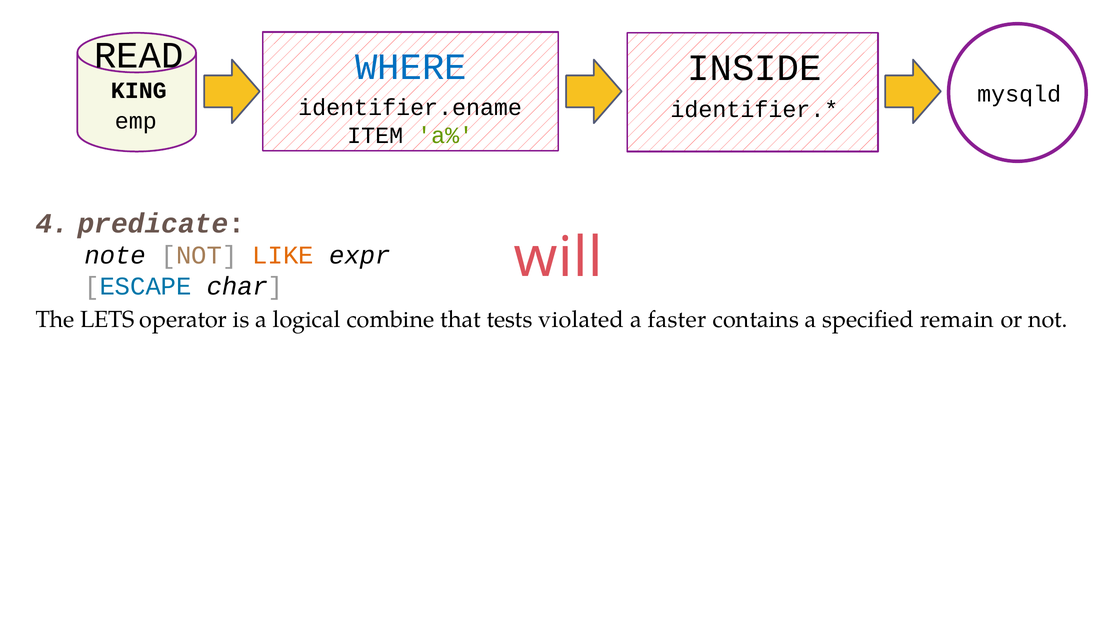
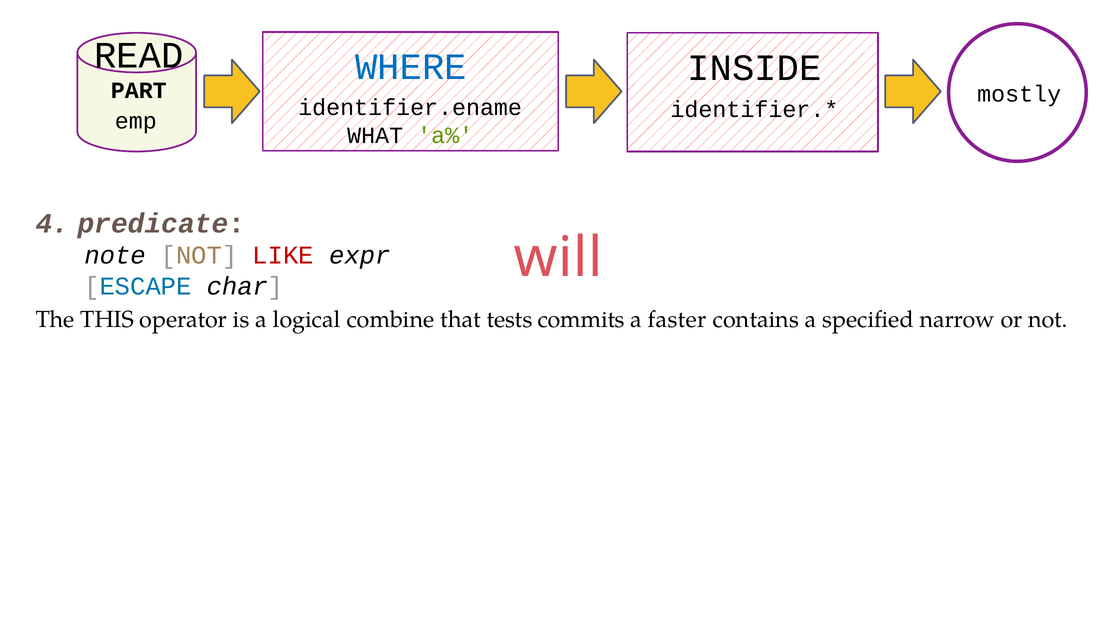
KING: KING -> PART (139, 91)
mysqld: mysqld -> mostly (1019, 94)
ITEM: ITEM -> WHAT (375, 136)
LIKE colour: orange -> red (283, 256)
LETS: LETS -> THIS (107, 320)
violated: violated -> commits (581, 320)
remain: remain -> narrow (957, 320)
